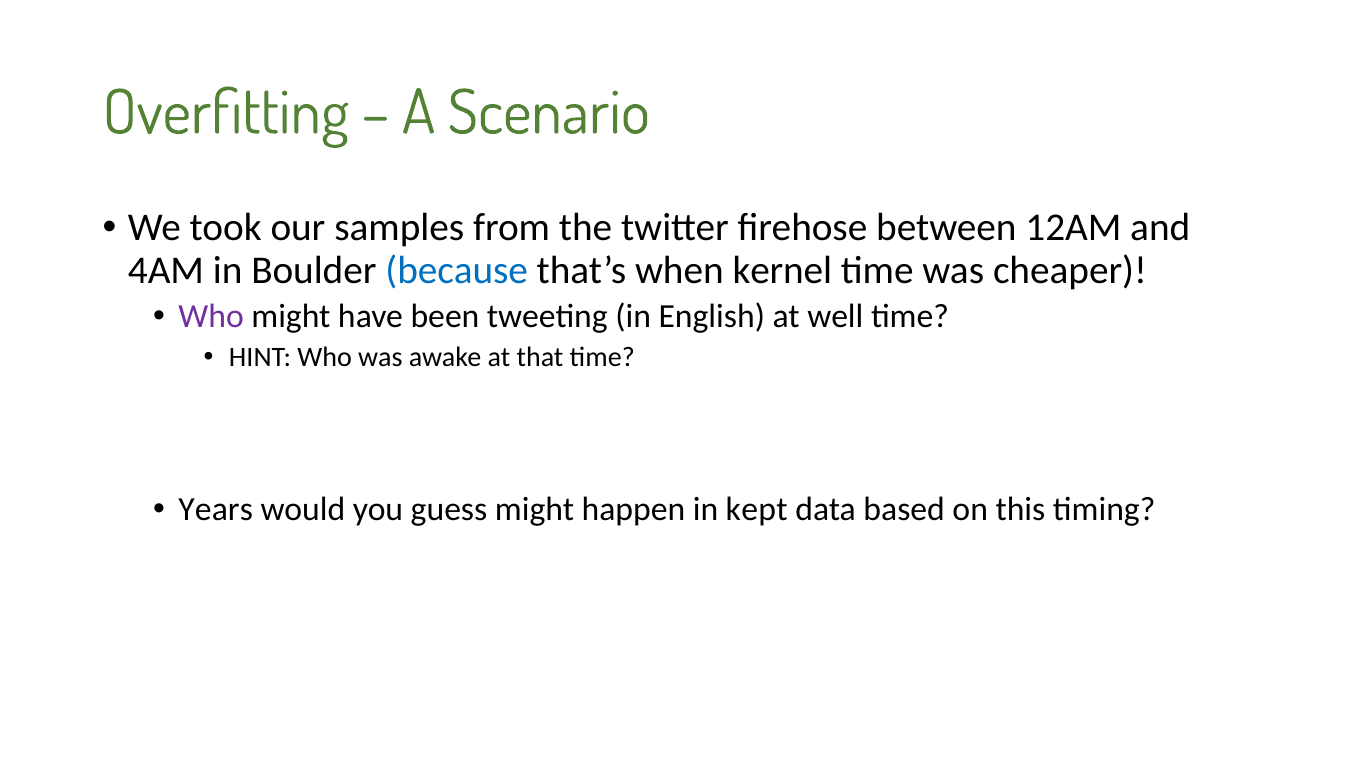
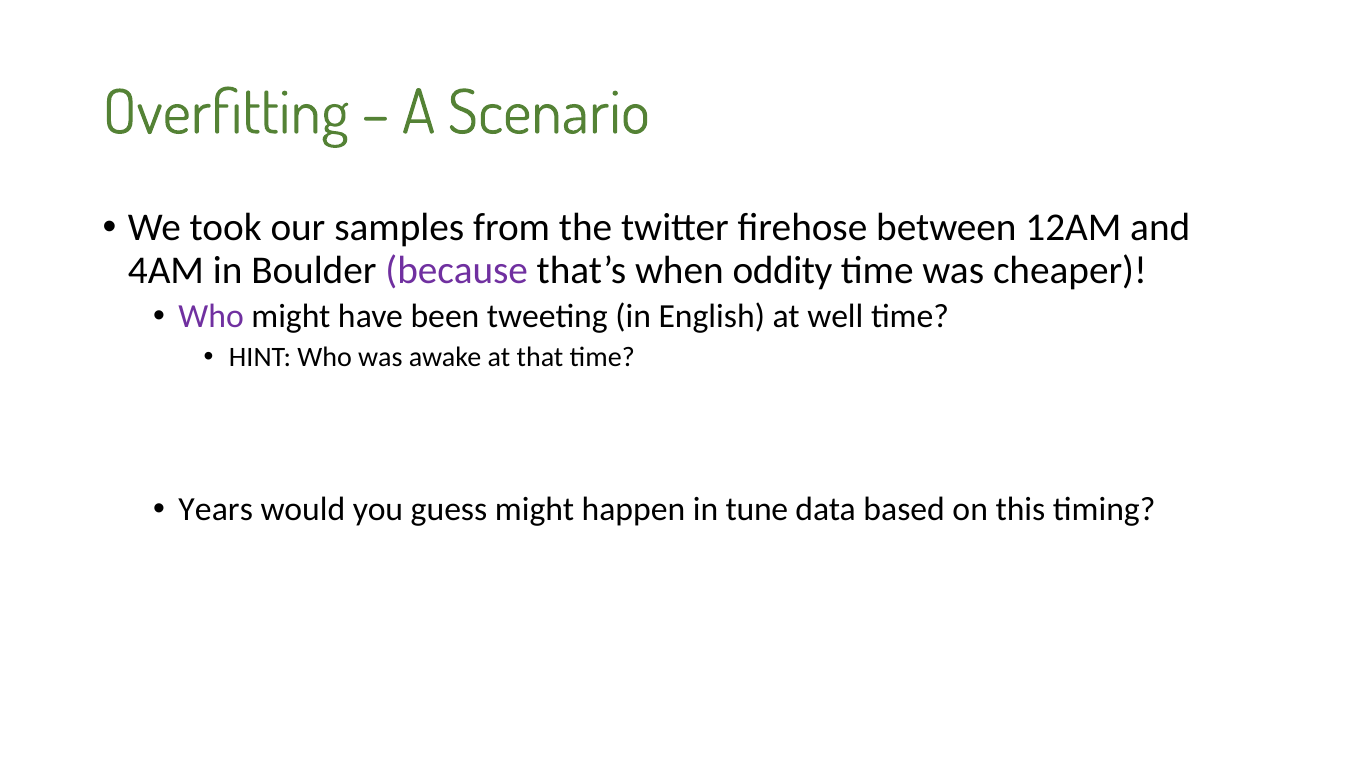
because colour: blue -> purple (457, 270)
kernel: kernel -> oddity (782, 270)
kept: kept -> tune (757, 509)
